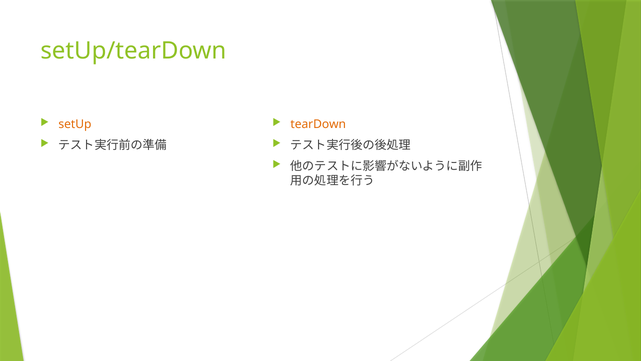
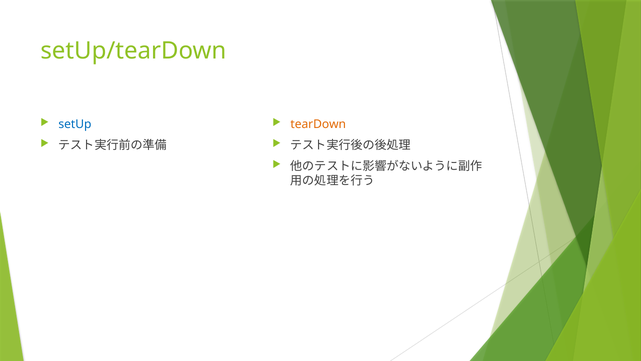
setUp colour: orange -> blue (75, 124)
